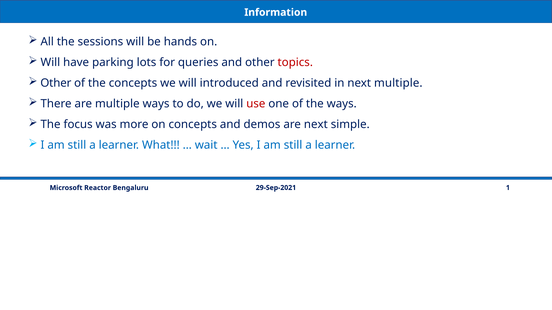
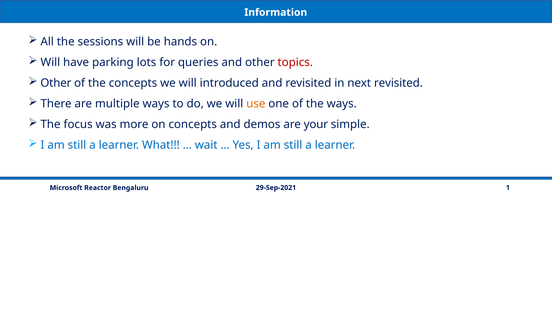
next multiple: multiple -> revisited (398, 83)
use colour: red -> orange (256, 104)
are next: next -> your (316, 125)
